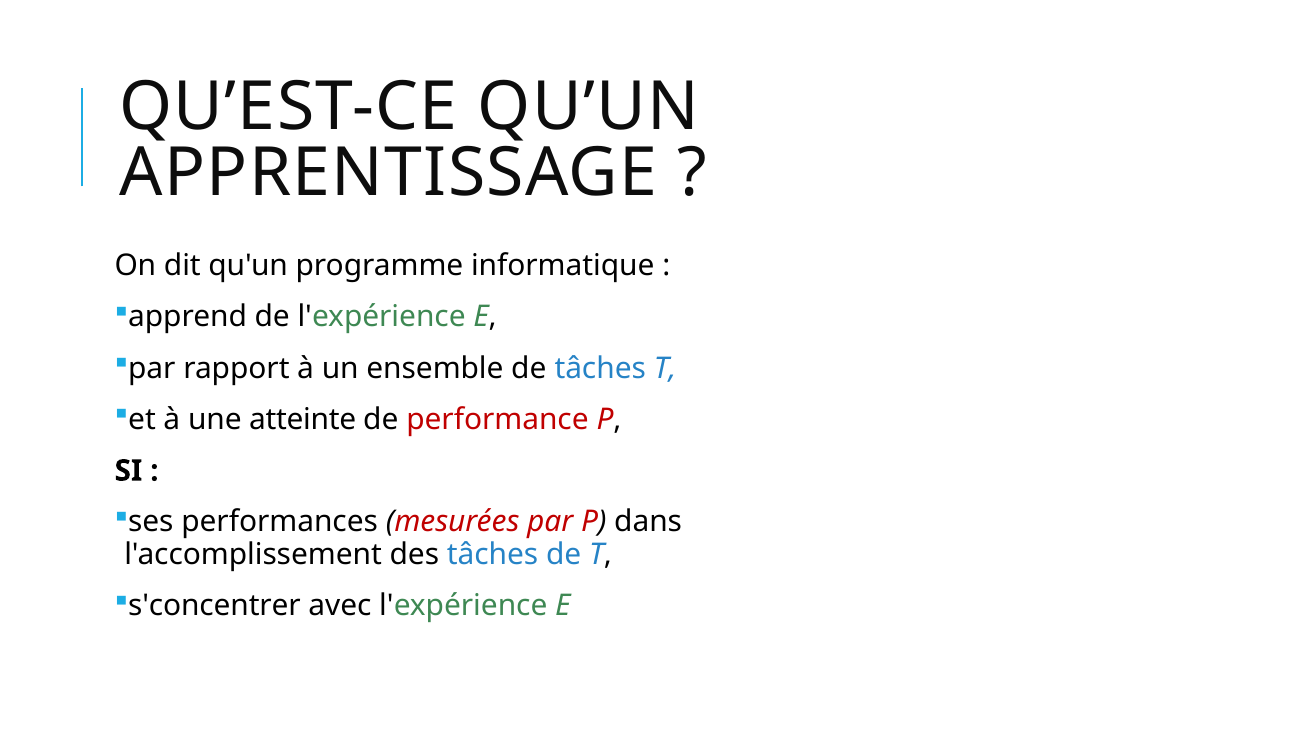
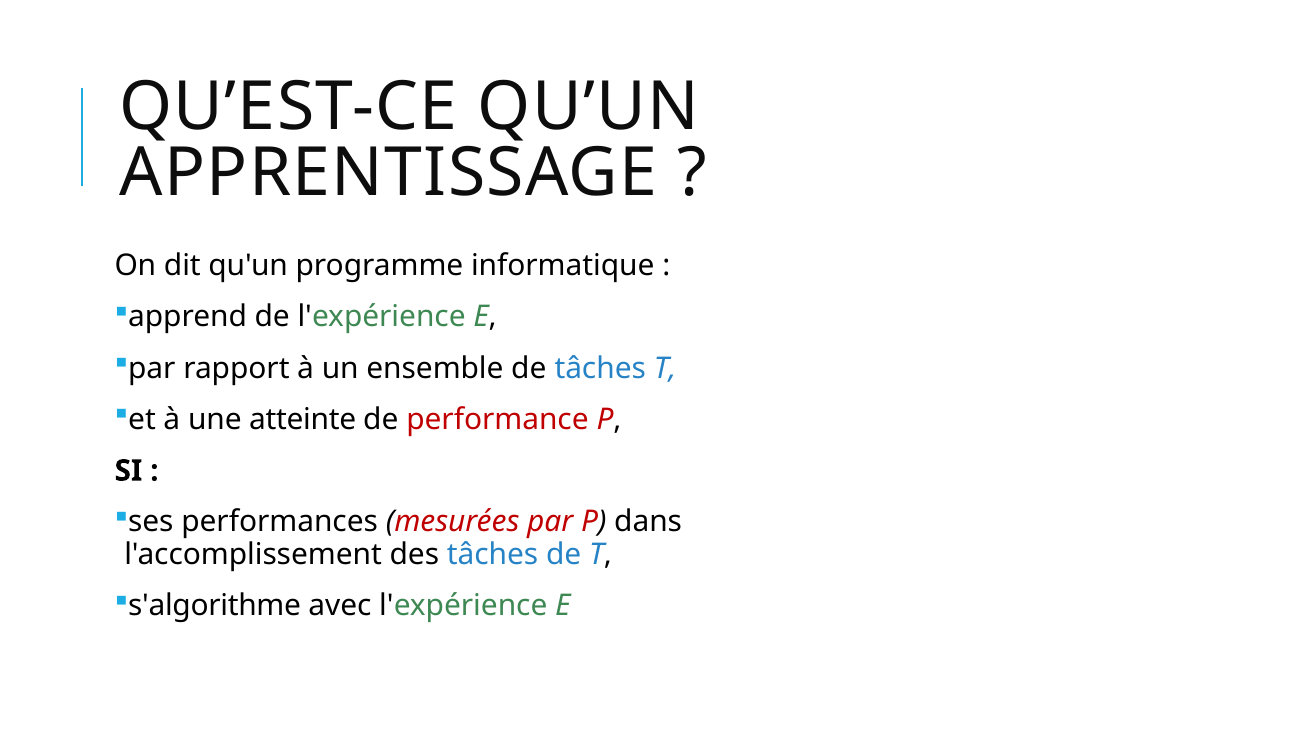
s'concentrer: s'concentrer -> s'algorithme (215, 606)
